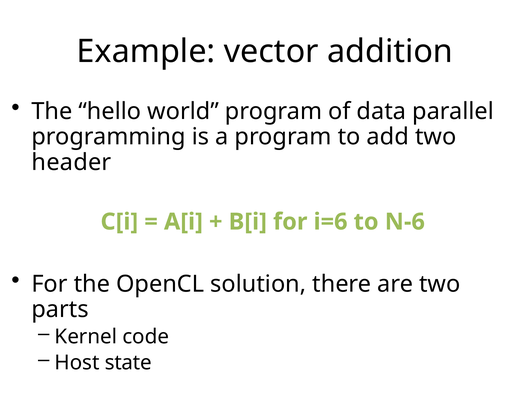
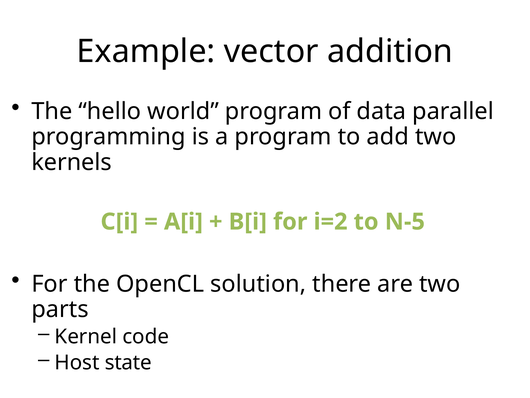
header: header -> kernels (72, 162)
i=6: i=6 -> i=2 (331, 221)
N-6: N-6 -> N-5 (405, 221)
